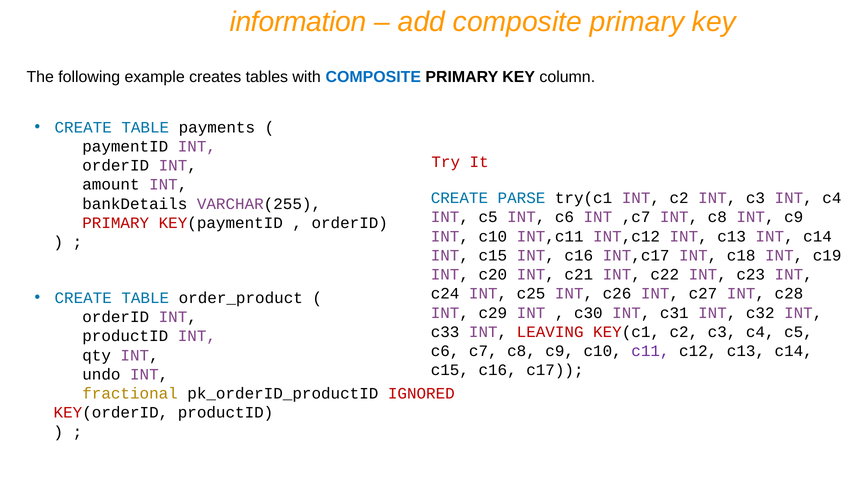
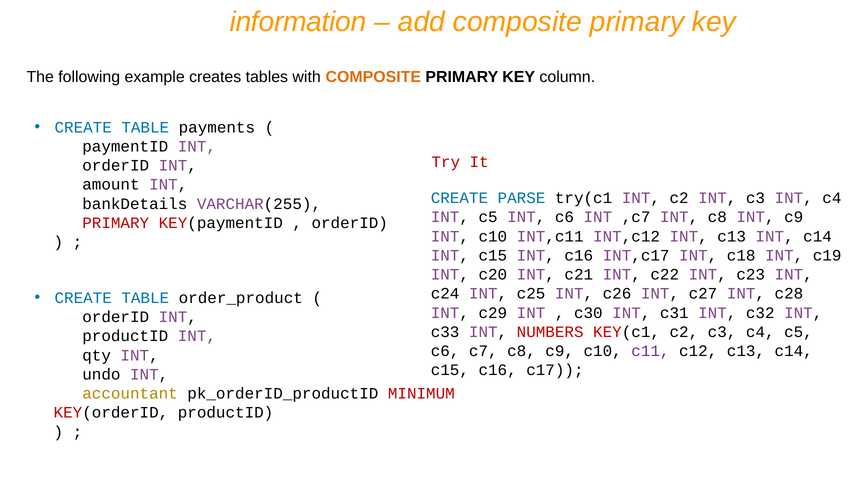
COMPOSITE colour: blue -> orange (373, 77)
LEAVING: LEAVING -> NUMBERS (550, 332)
fractional: fractional -> accountant (130, 393)
IGNORED: IGNORED -> MINIMUM (421, 393)
